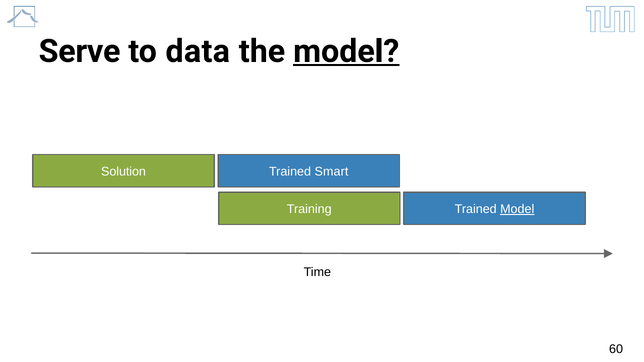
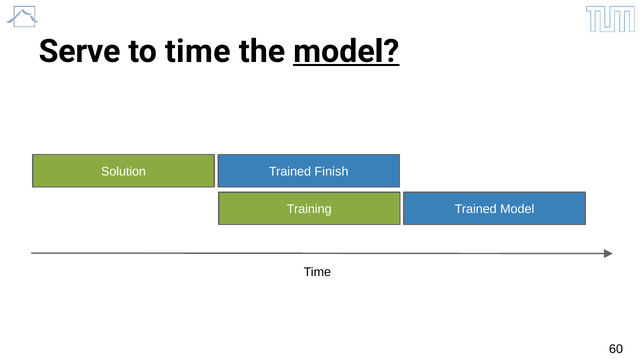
to data: data -> time (198, 51)
Smart: Smart -> Finish (331, 172)
Model underline: present -> none (517, 209)
